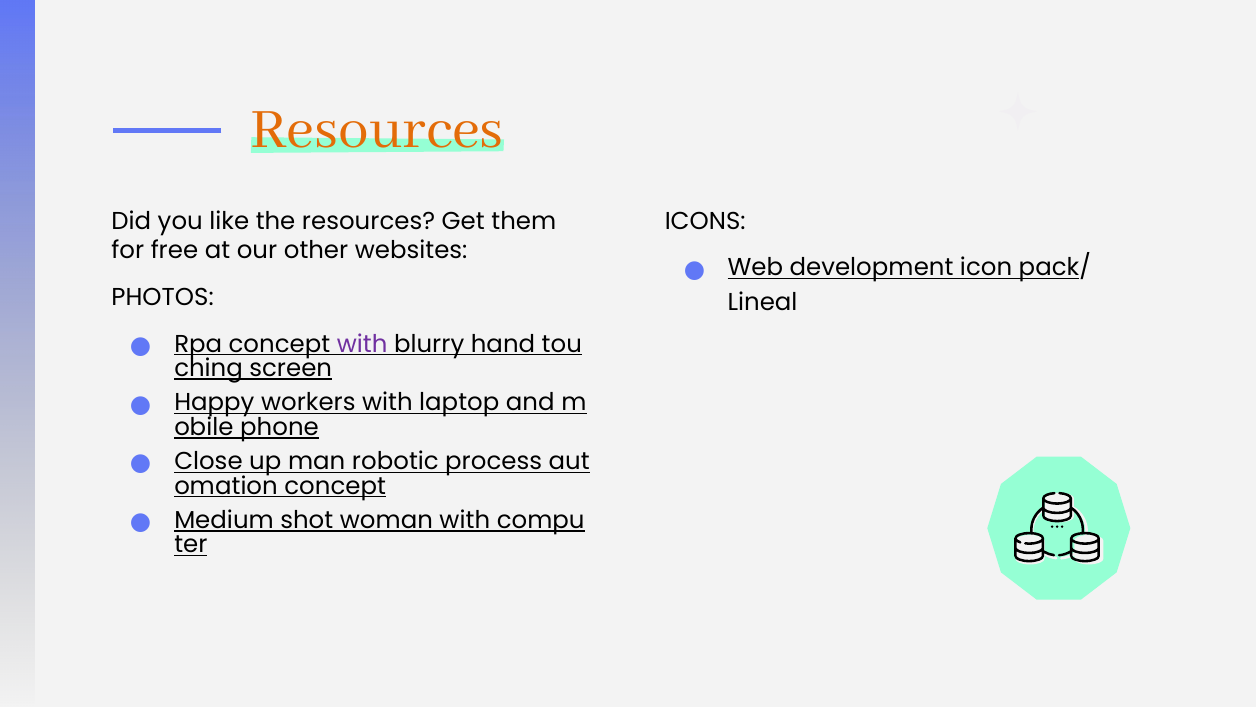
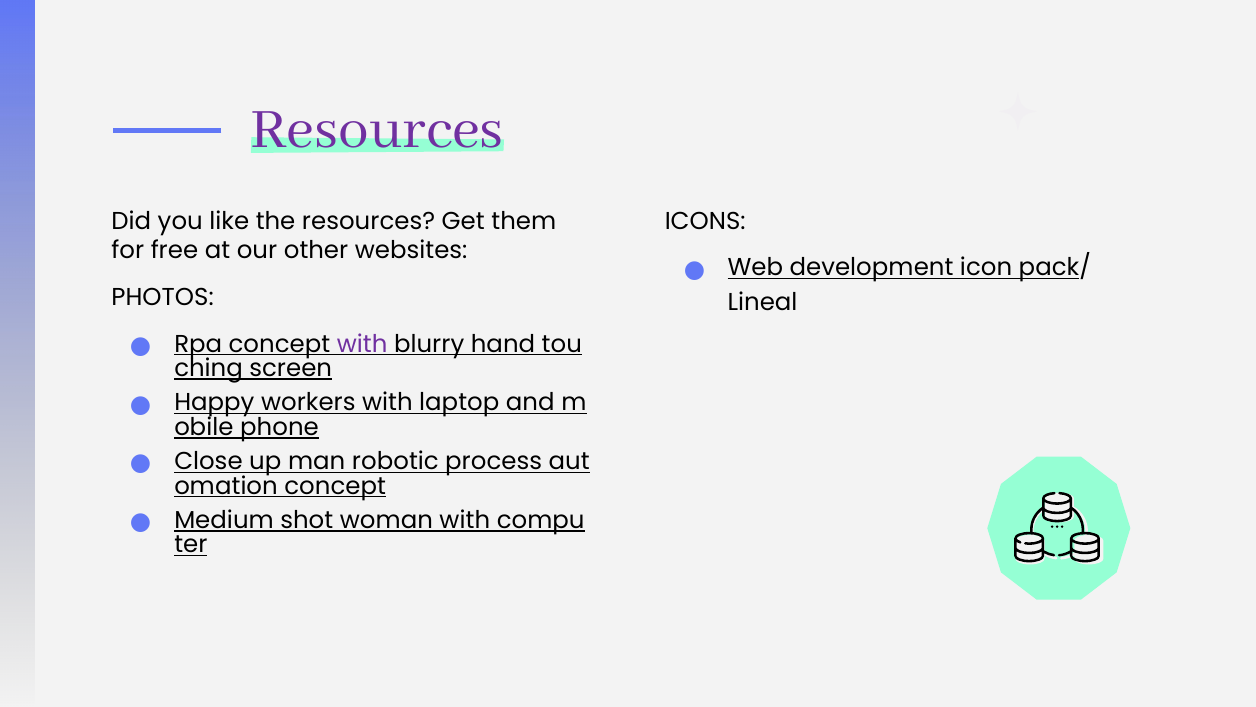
Resources colour: orange -> purple (377, 128)
